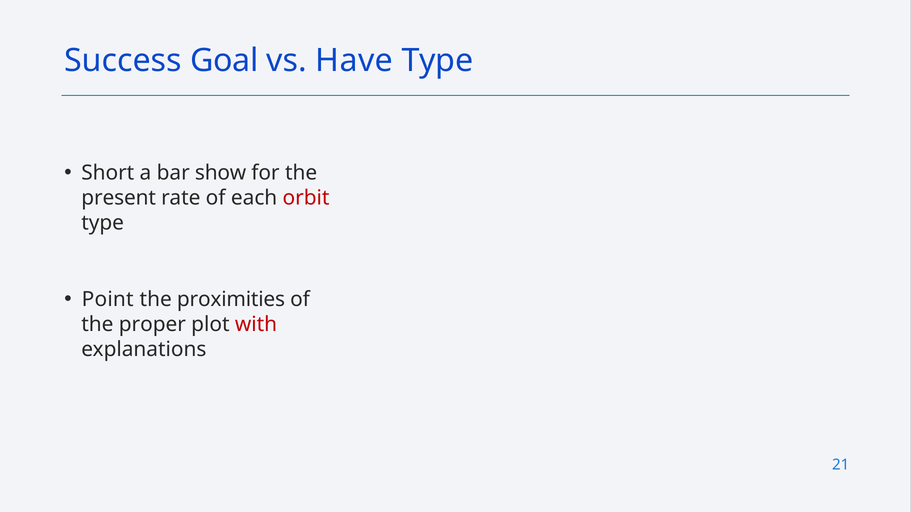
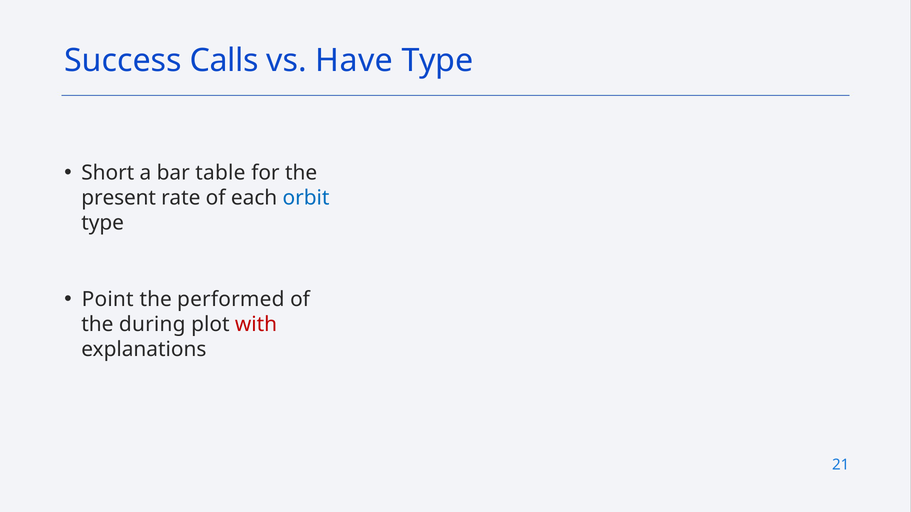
Goal: Goal -> Calls (224, 61)
show: show -> table (220, 173)
orbit colour: red -> blue (306, 198)
proximities: proximities -> performed (231, 300)
proper: proper -> during (152, 325)
